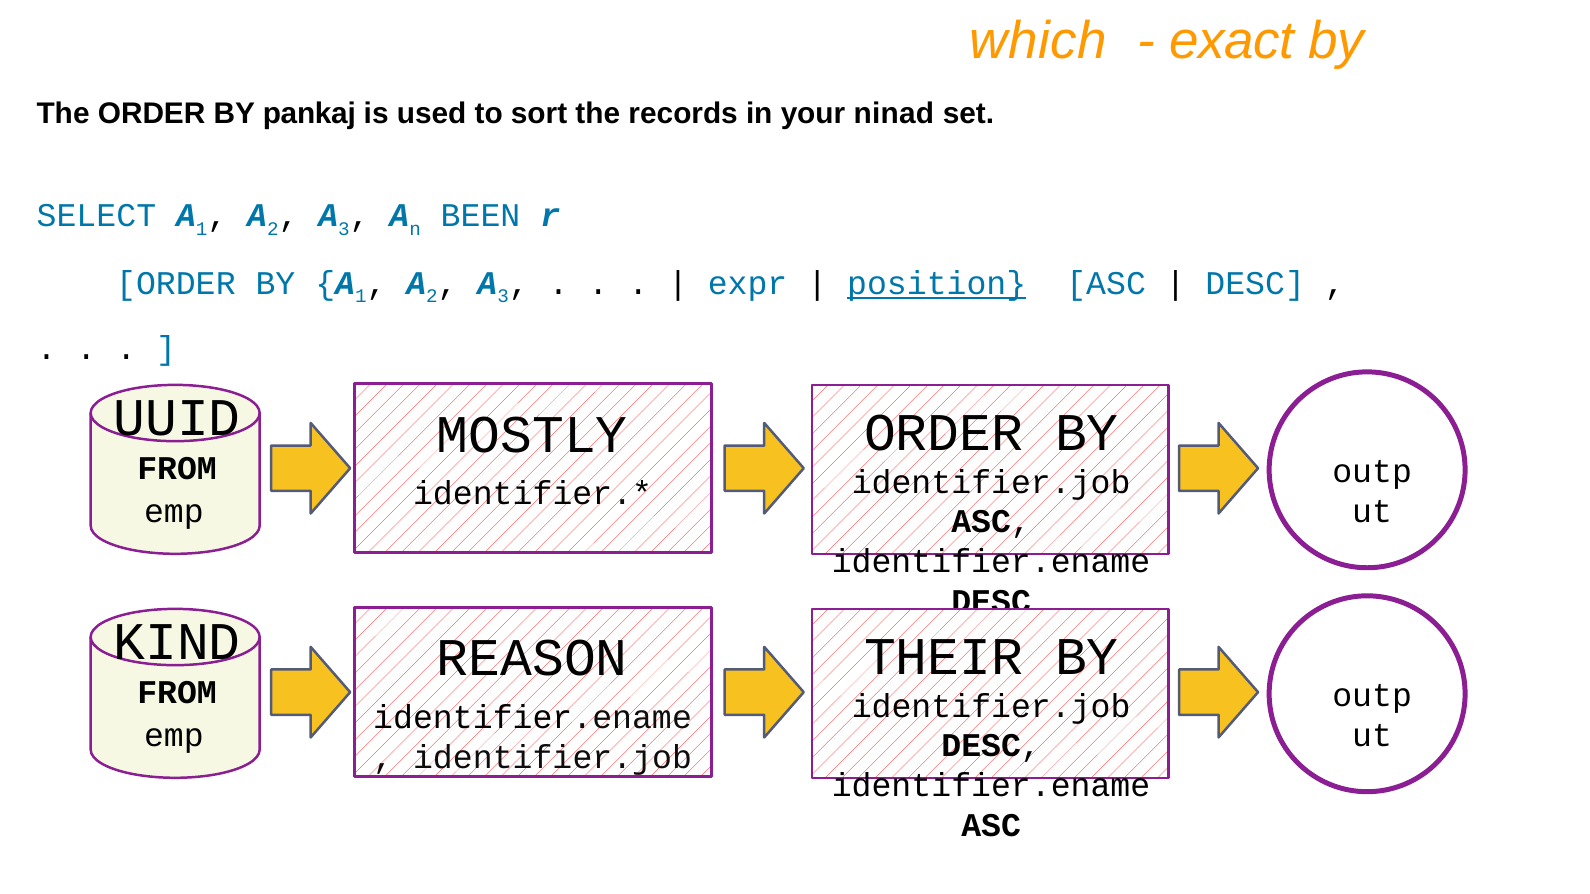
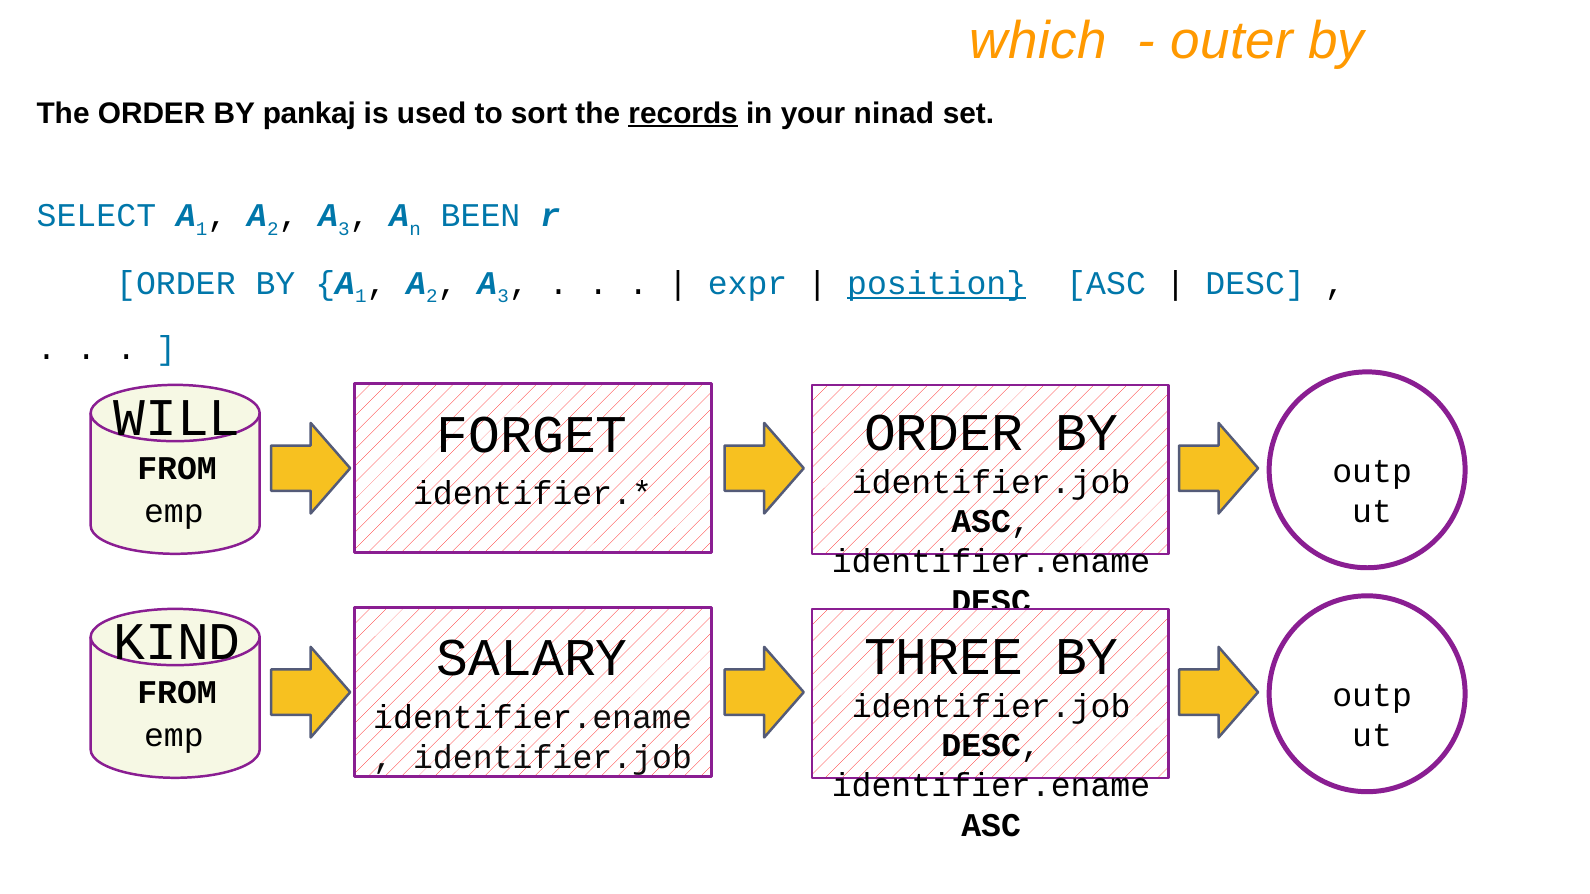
exact: exact -> outer (1231, 41)
records underline: none -> present (683, 113)
UUID: UUID -> WILL (177, 418)
MOSTLY: MOSTLY -> FORGET (532, 435)
THEIR: THEIR -> THREE (944, 658)
REASON: REASON -> SALARY (532, 659)
